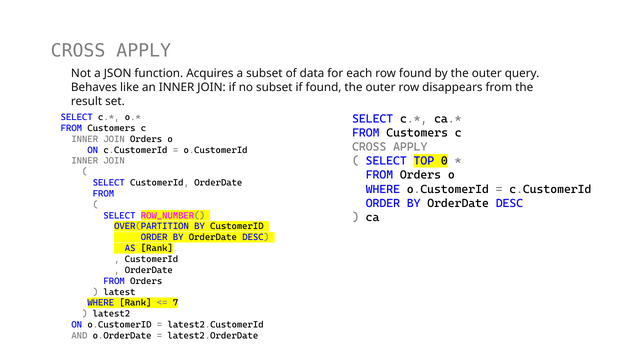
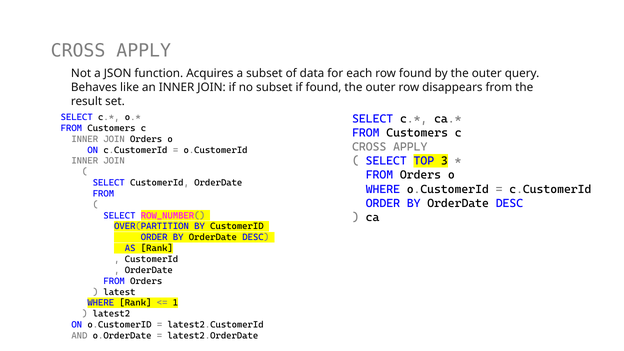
0: 0 -> 3 (444, 161)
7: 7 -> 1 (176, 303)
